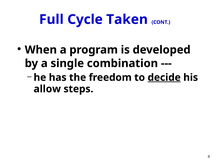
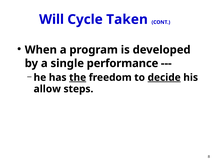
Full: Full -> Will (52, 19)
combination: combination -> performance (122, 63)
the underline: none -> present (78, 77)
